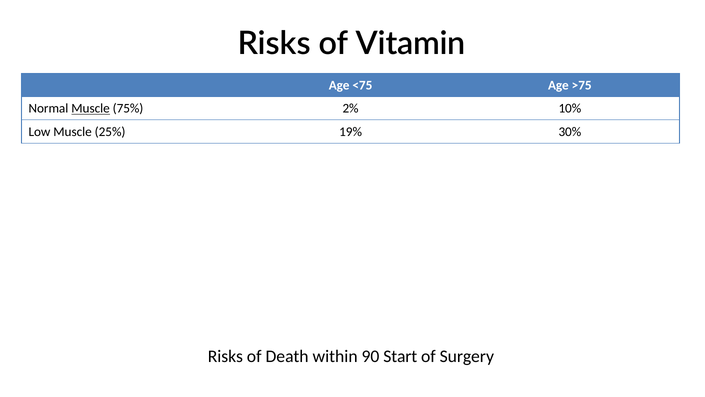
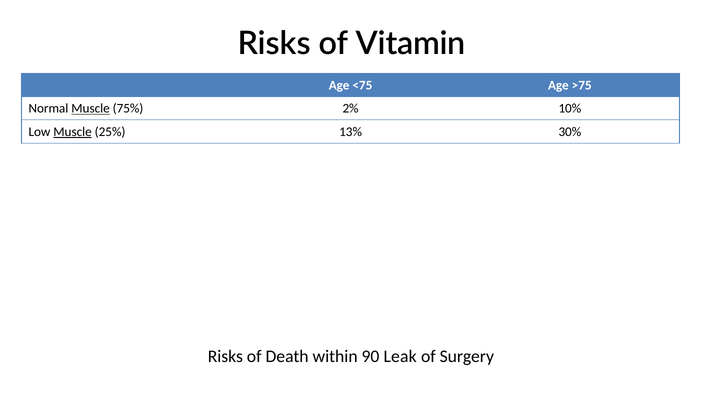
Muscle underline: none -> present (73, 132)
19%: 19% -> 13% (351, 132)
Start: Start -> Leak (400, 356)
